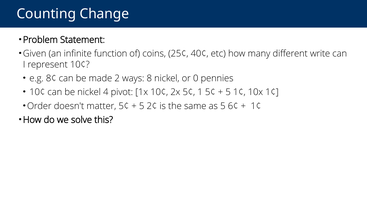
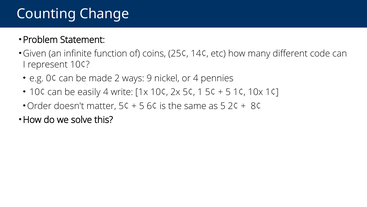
40¢: 40¢ -> 14¢ (200, 53)
write: write -> code (320, 53)
8¢: 8¢ -> 0¢ (51, 78)
8: 8 -> 9 (149, 78)
or 0: 0 -> 4 (196, 78)
be nickel: nickel -> easily (89, 92)
pivot: pivot -> write (122, 92)
2¢: 2¢ -> 6¢ (152, 106)
6¢: 6¢ -> 2¢ (233, 106)
1¢: 1¢ -> 8¢ (256, 106)
